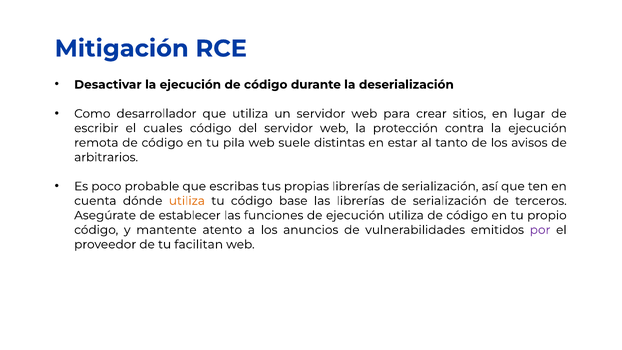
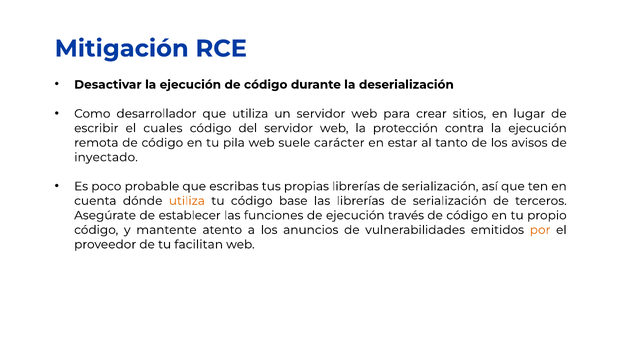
distintas: distintas -> carácter (339, 143)
arbitrarios: arbitrarios -> inyectado (106, 157)
ejecución utiliza: utiliza -> través (406, 215)
por colour: purple -> orange (540, 230)
